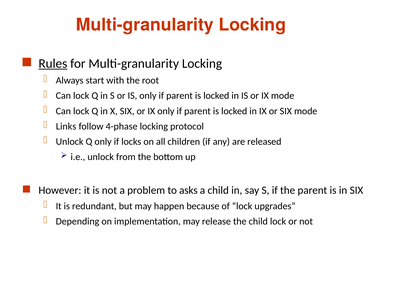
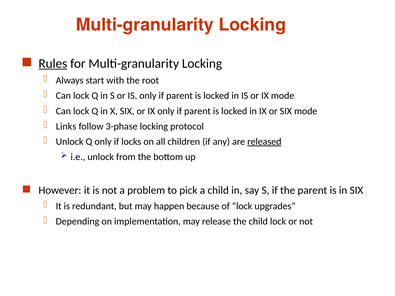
4-phase: 4-phase -> 3-phase (122, 126)
released underline: none -> present (264, 142)
asks: asks -> pick (188, 190)
